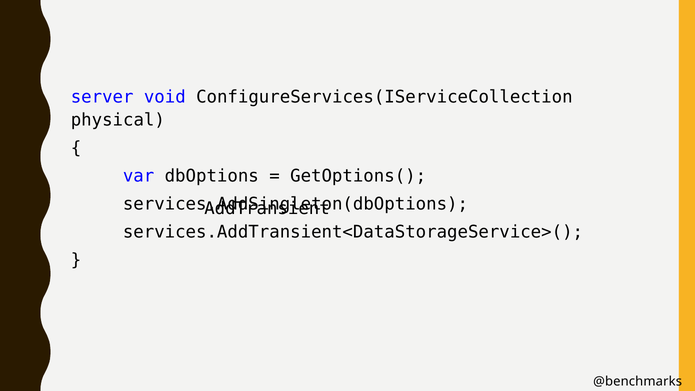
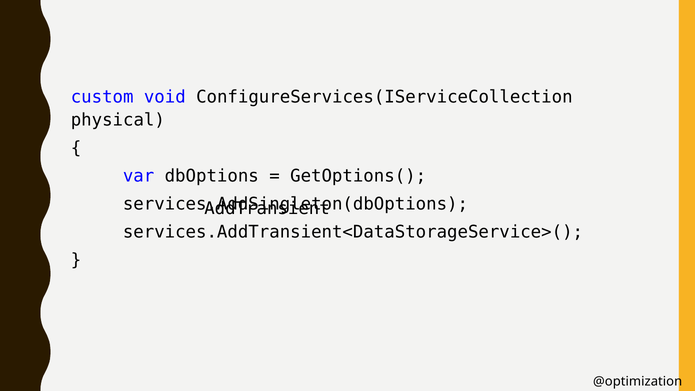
server: server -> custom (102, 97)
@benchmarks: @benchmarks -> @optimization (638, 381)
